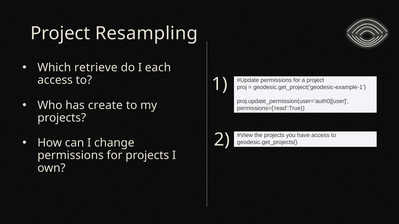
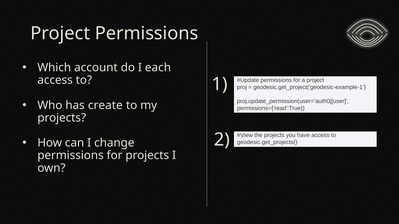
Project Resampling: Resampling -> Permissions (147, 34)
retrieve: retrieve -> account (96, 68)
